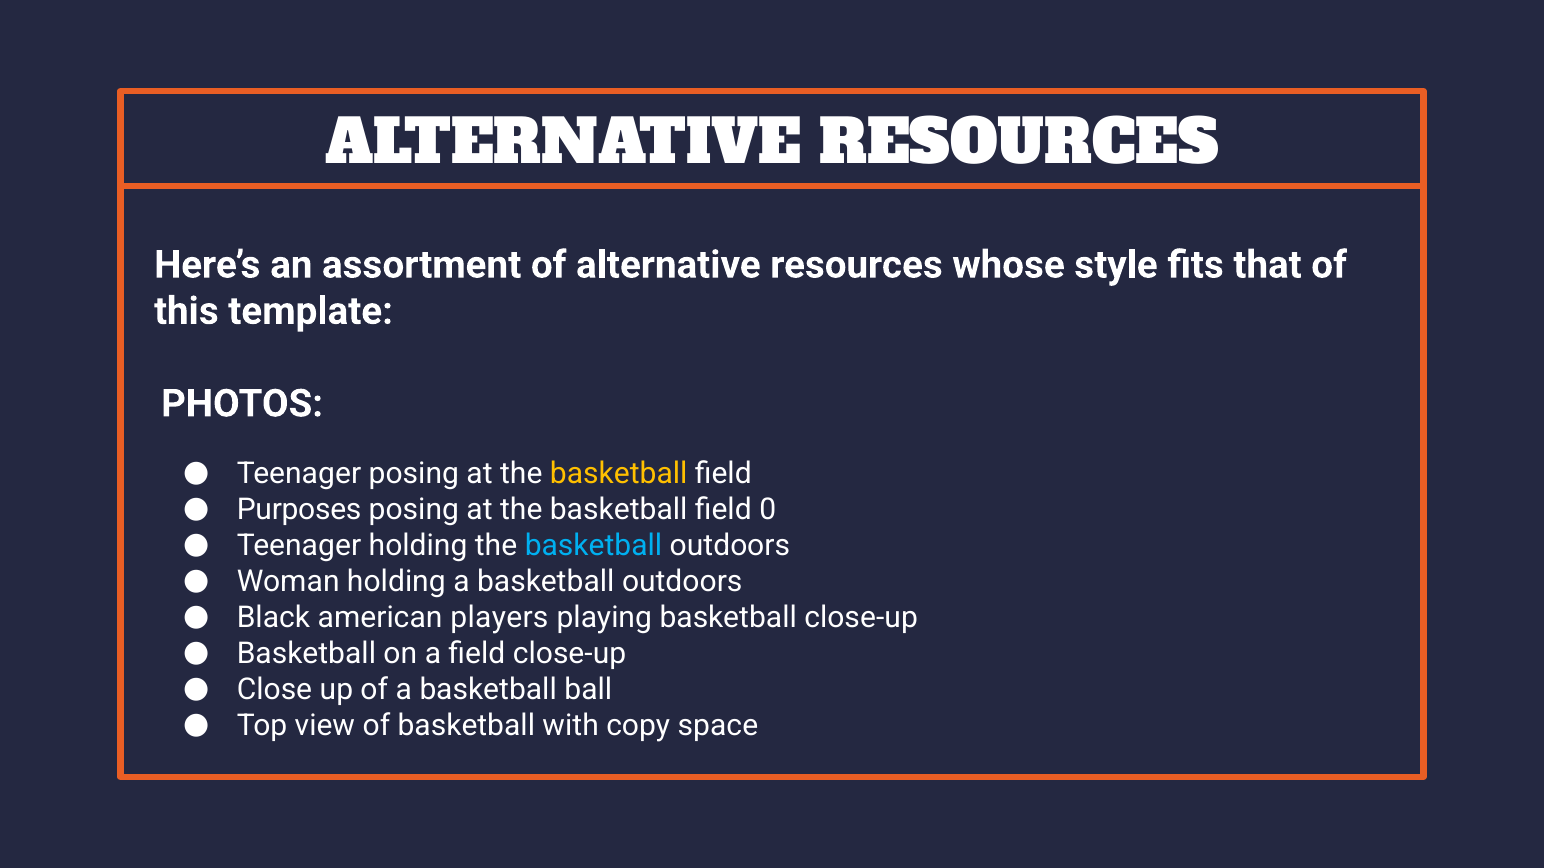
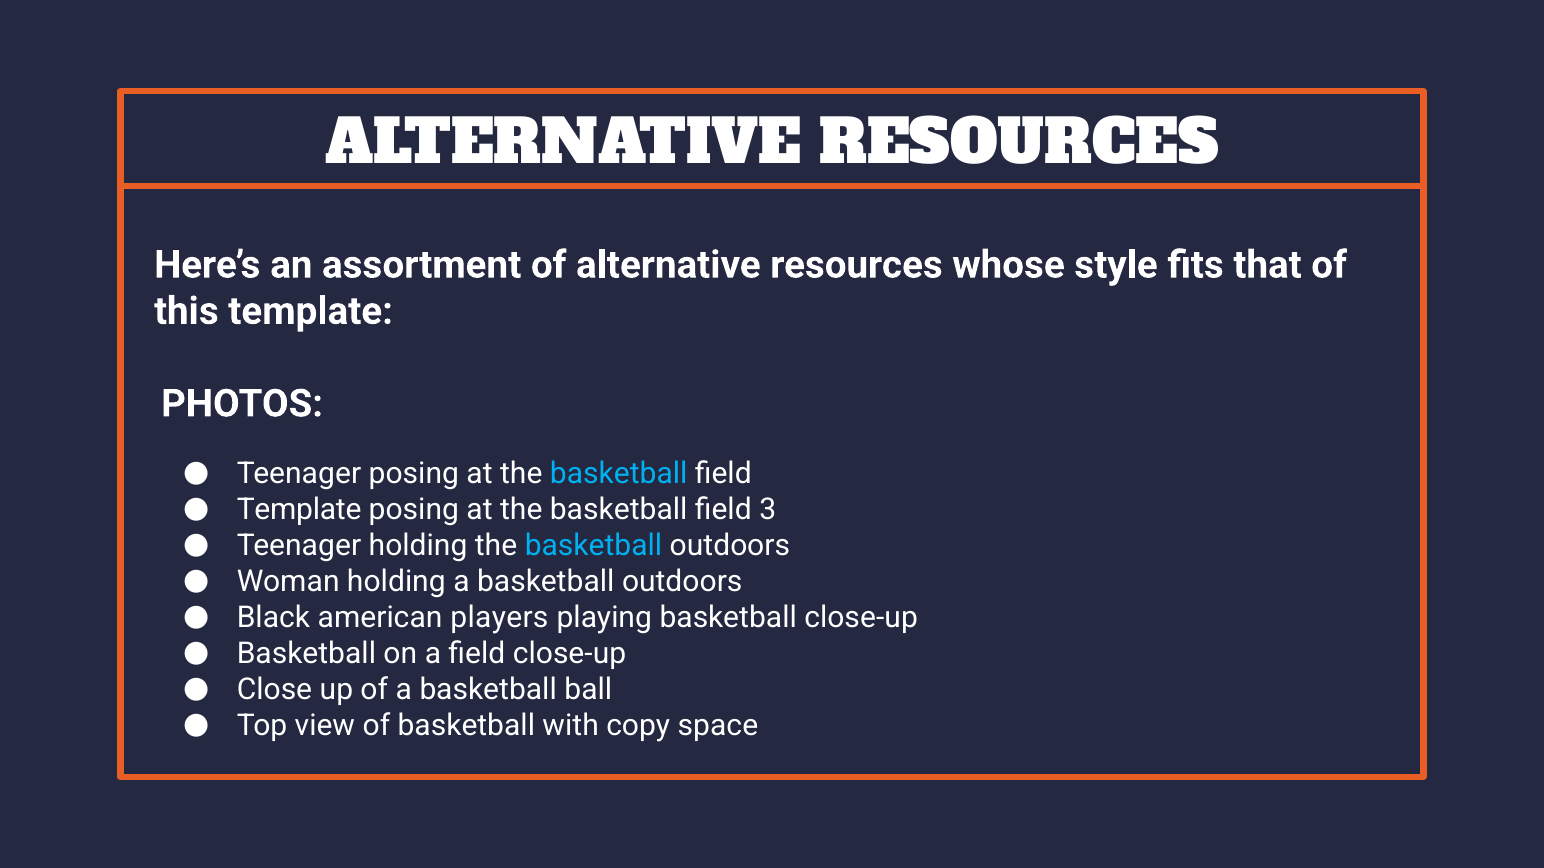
basketball colour: yellow -> light blue (619, 474)
Purposes: Purposes -> Template (299, 510)
0: 0 -> 3 (768, 510)
